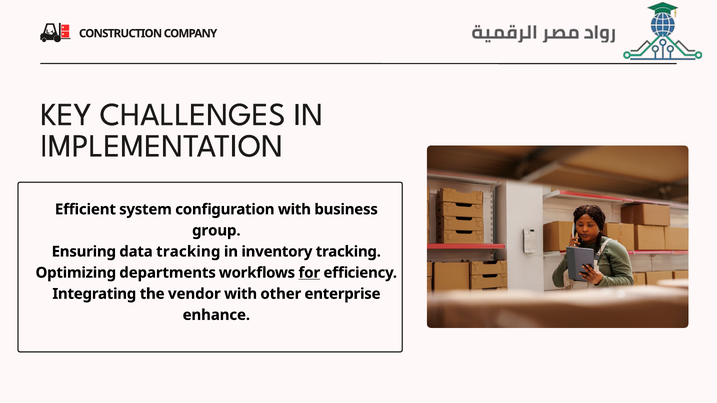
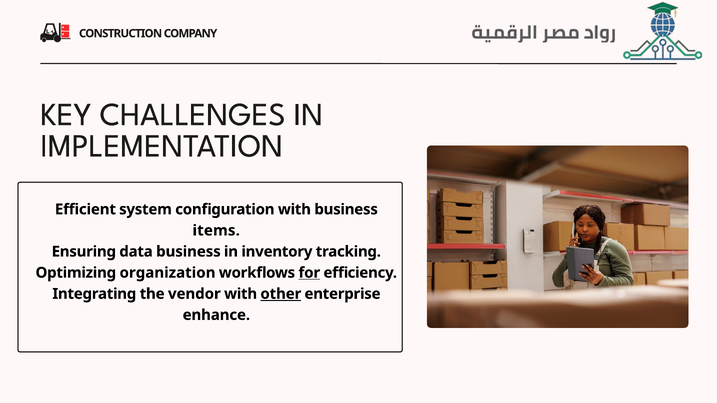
group: group -> items (216, 231)
data tracking: tracking -> business (188, 252)
departments: departments -> organization (168, 273)
other underline: none -> present (281, 294)
